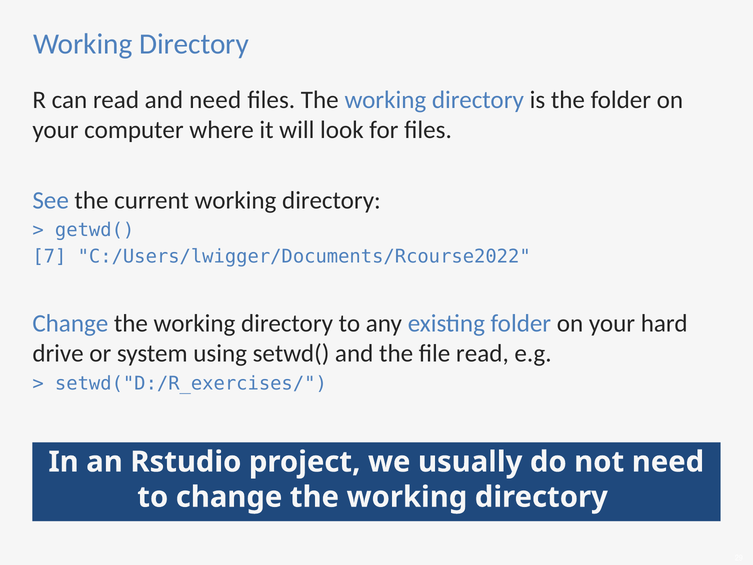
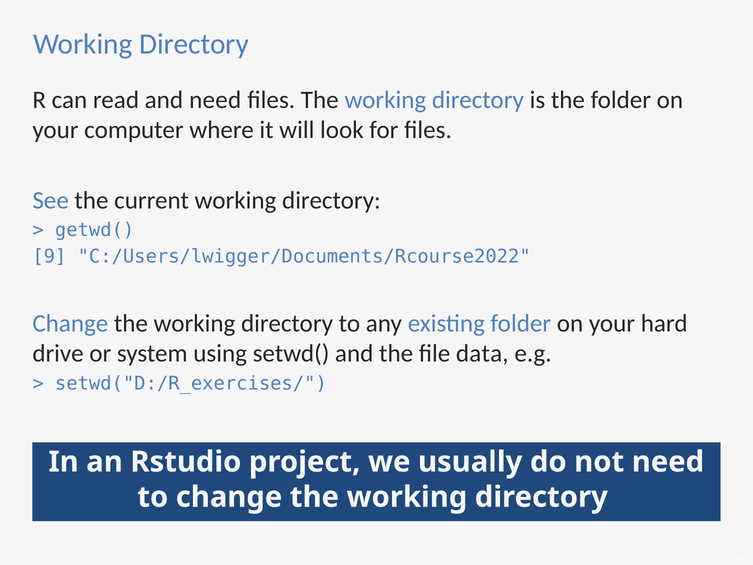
7: 7 -> 9 (49, 256)
file read: read -> data (482, 353)
